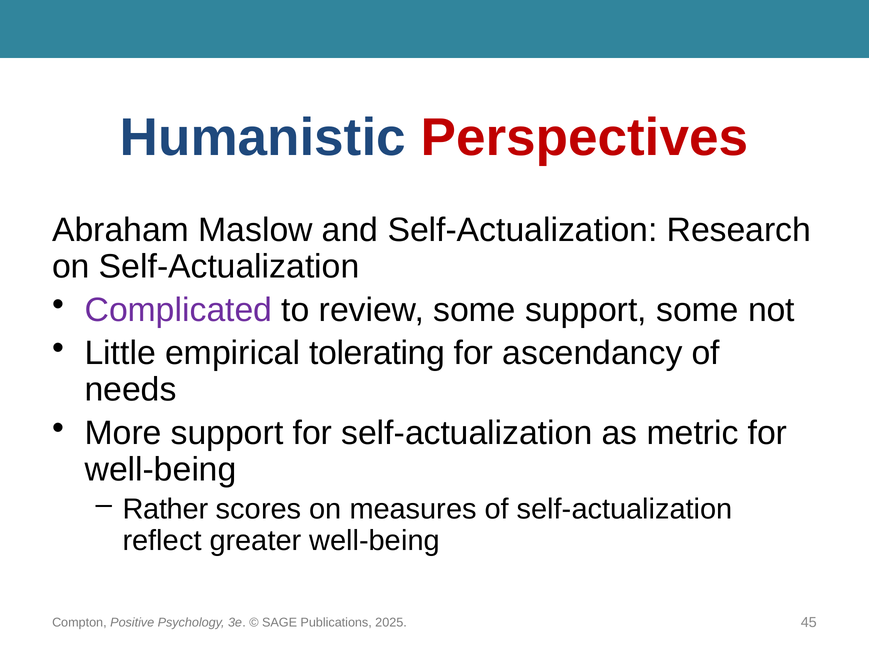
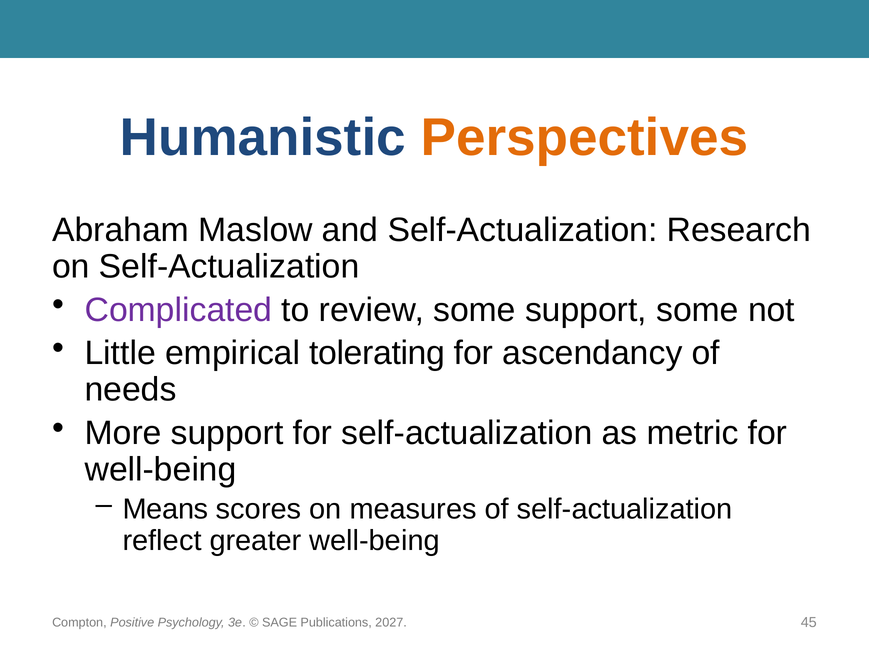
Perspectives colour: red -> orange (584, 138)
Rather: Rather -> Means (166, 509)
2025: 2025 -> 2027 (391, 622)
